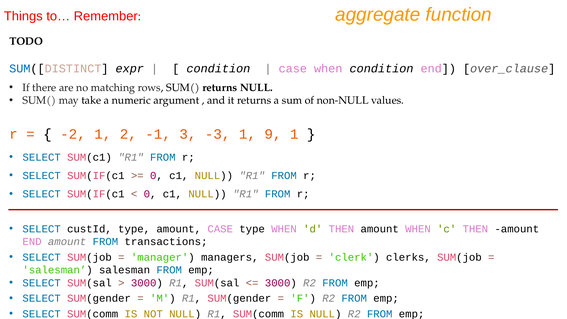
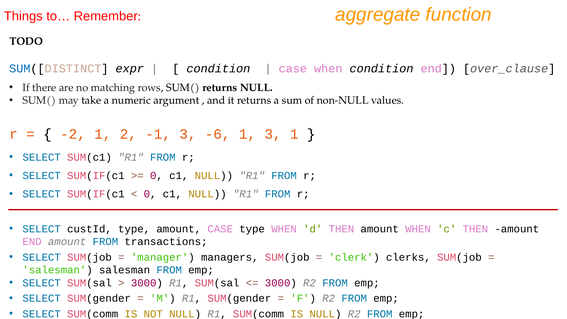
-3: -3 -> -6 (218, 134)
1 9: 9 -> 3 (273, 134)
